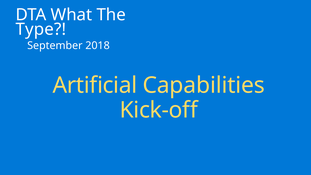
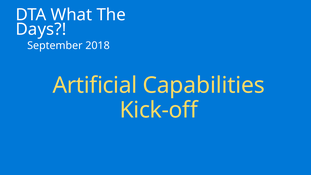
Type: Type -> Days (41, 29)
